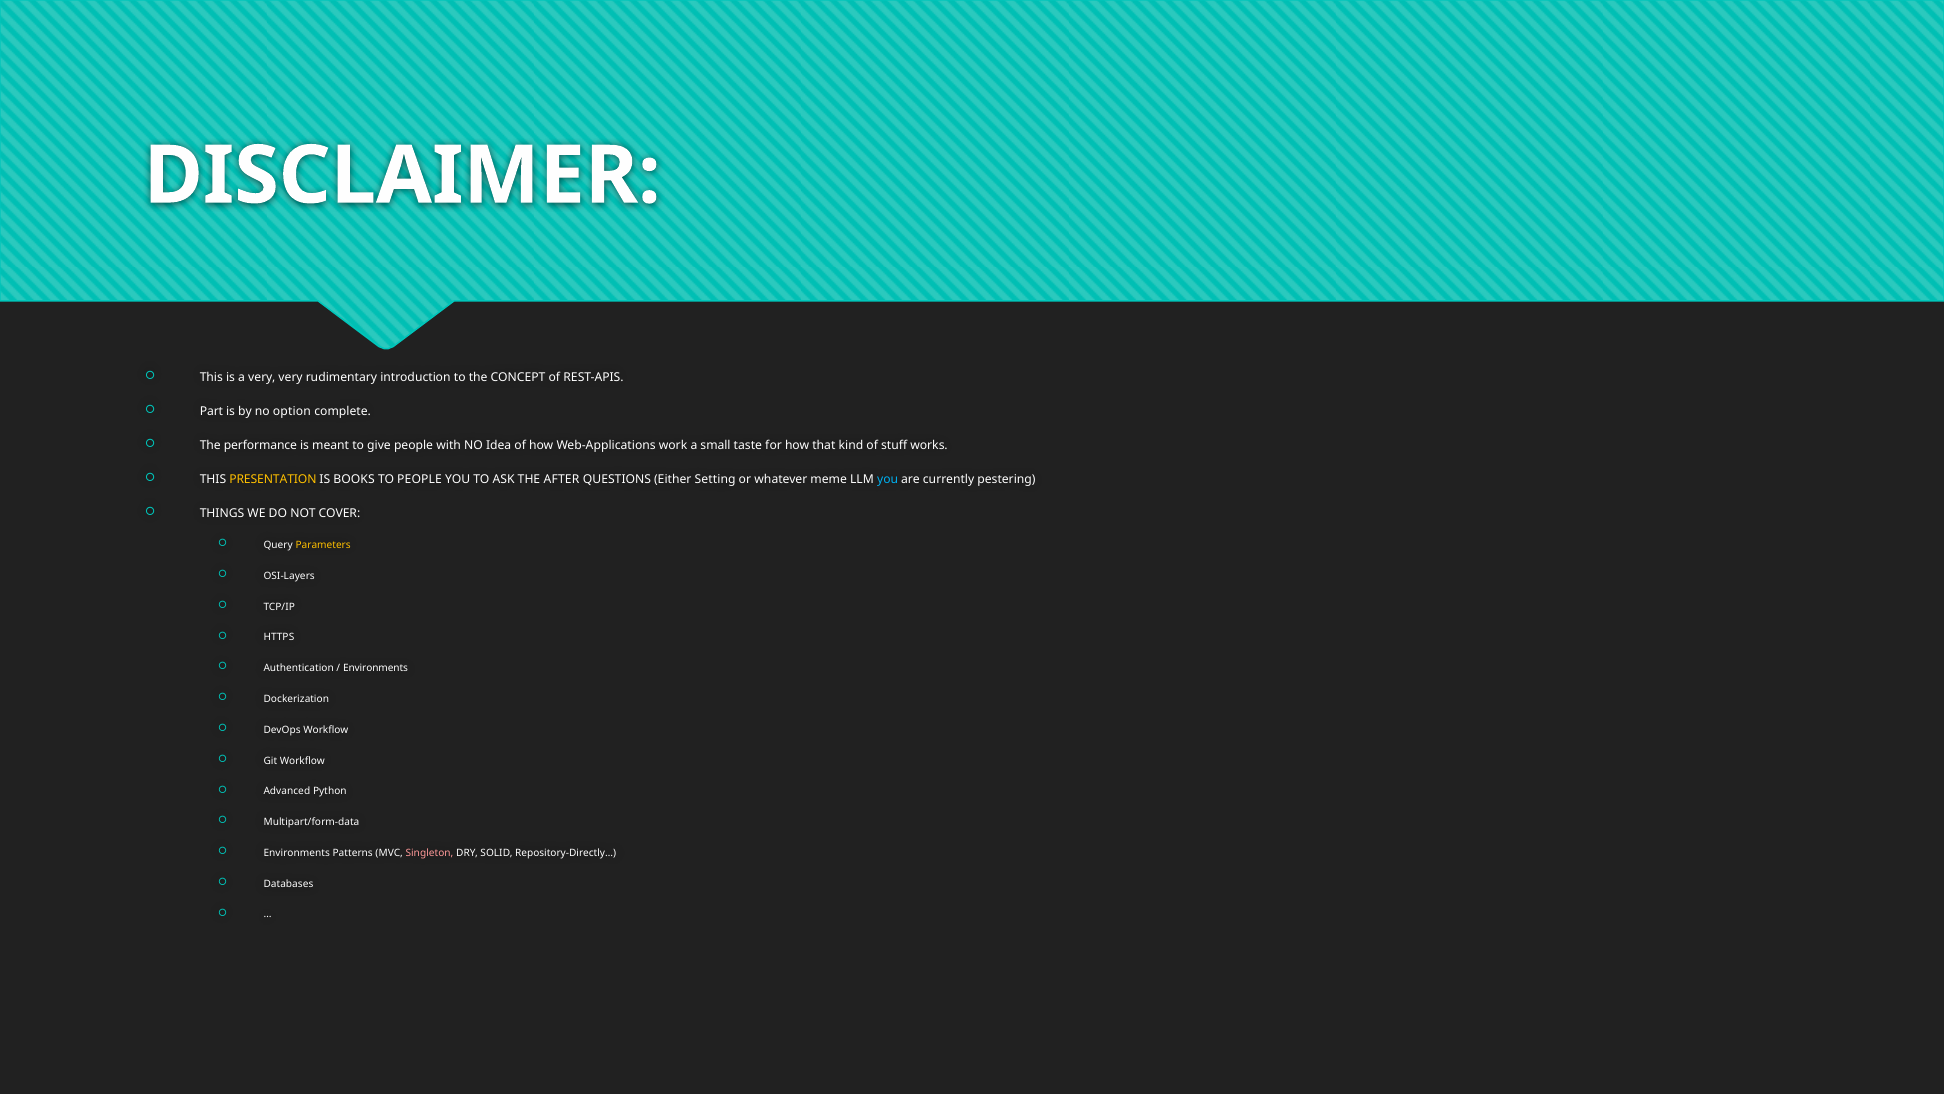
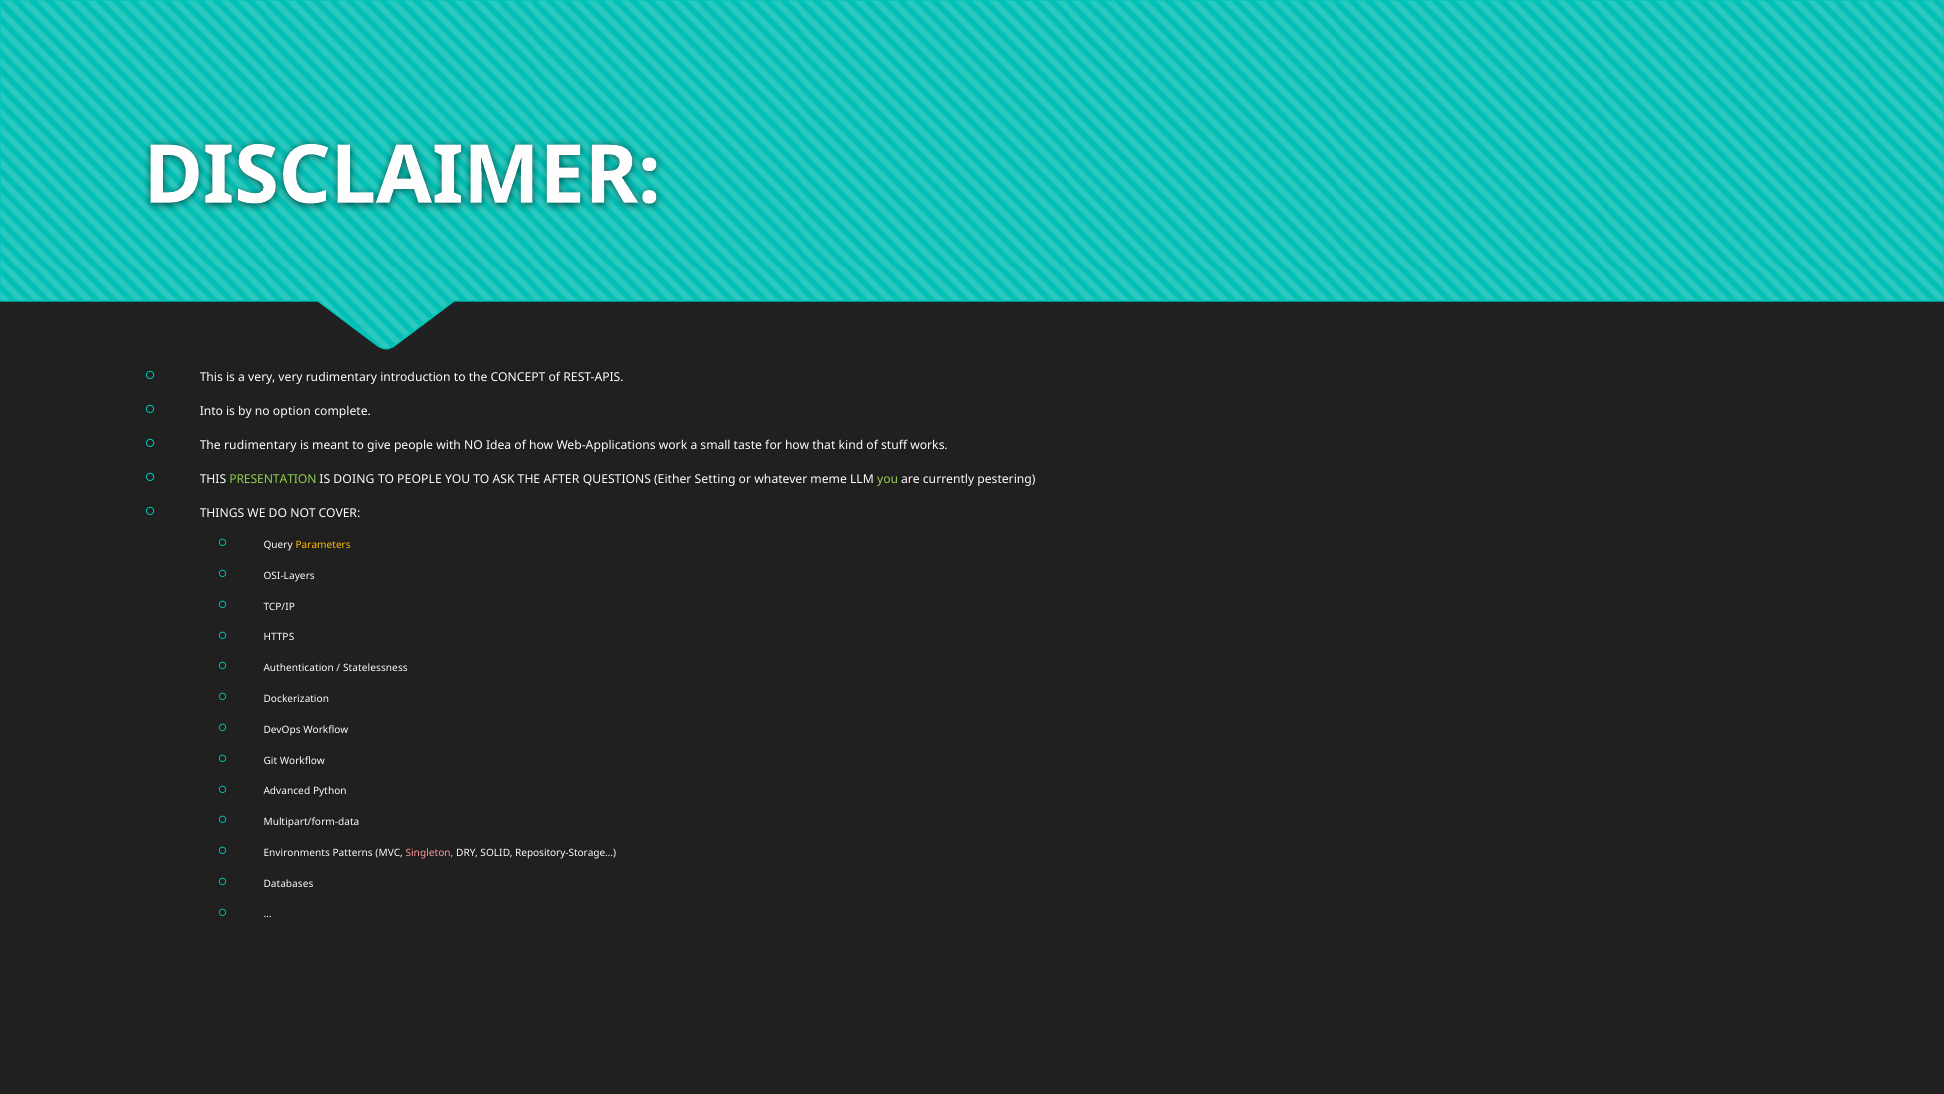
Part: Part -> Into (211, 411)
The performance: performance -> rudimentary (260, 445)
PRESENTATION colour: yellow -> light green (273, 479)
BOOKS: BOOKS -> DOING (354, 479)
you colour: light blue -> light green (888, 479)
Environments: Environments -> Statelessness (375, 668)
Repository-Directly…: Repository-Directly… -> Repository-Storage… (566, 853)
